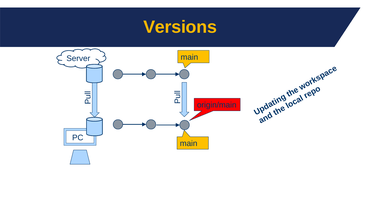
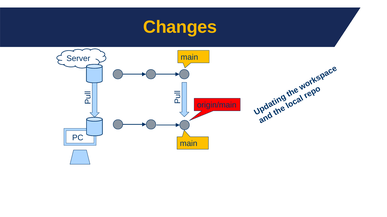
Versions: Versions -> Changes (180, 27)
